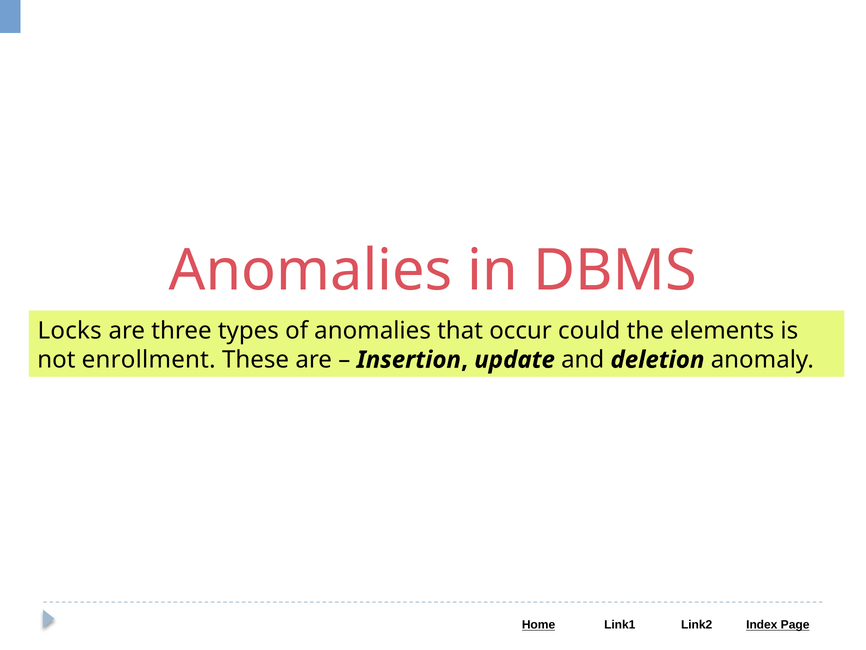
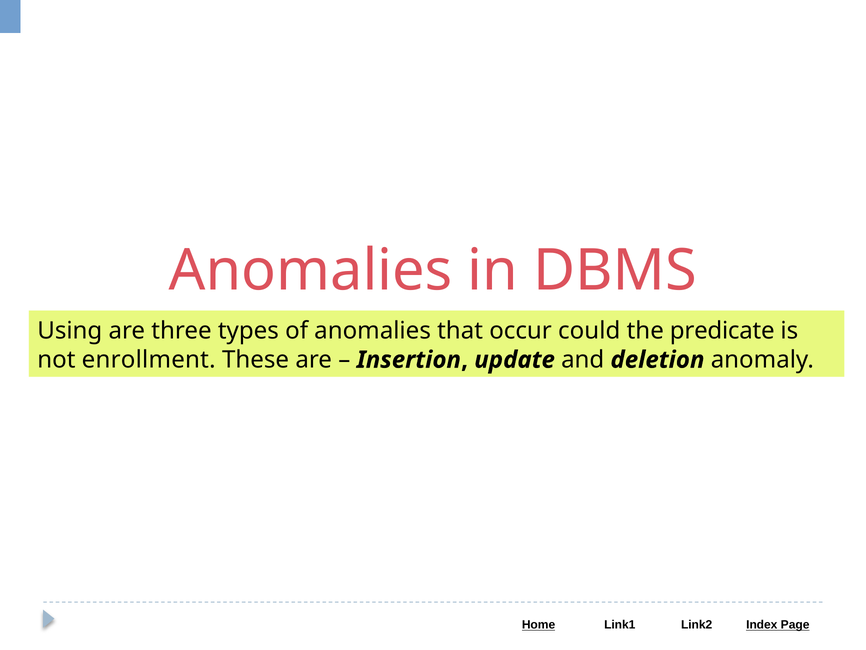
Locks: Locks -> Using (70, 331)
elements: elements -> predicate (722, 331)
